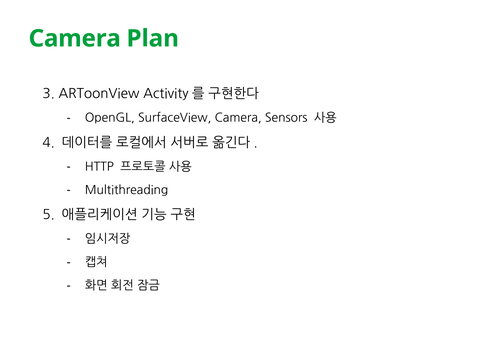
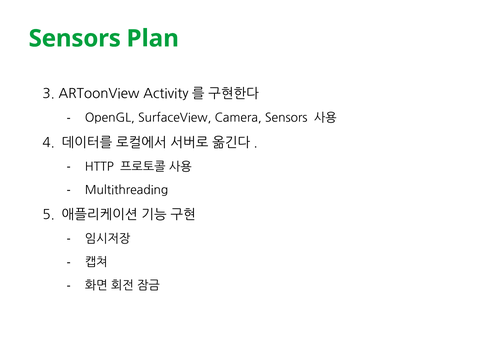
Camera: Camera -> Sensors (75, 39)
